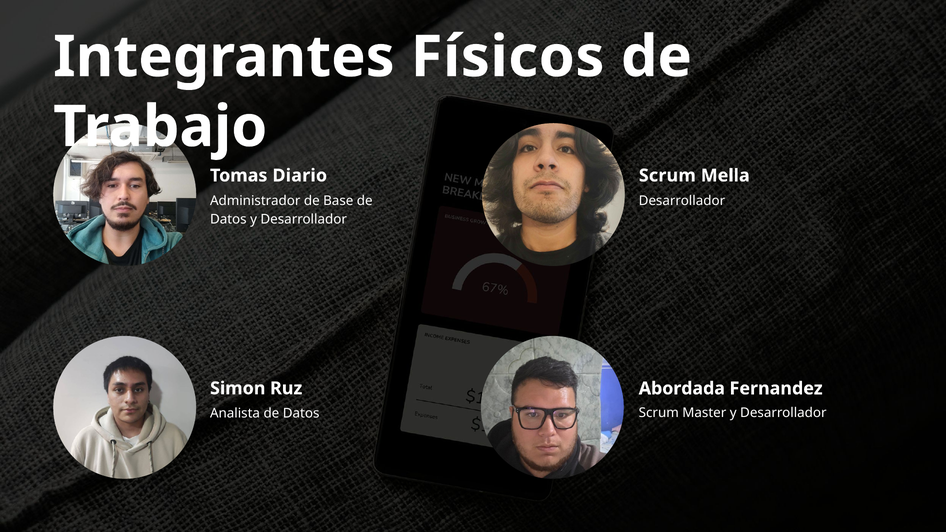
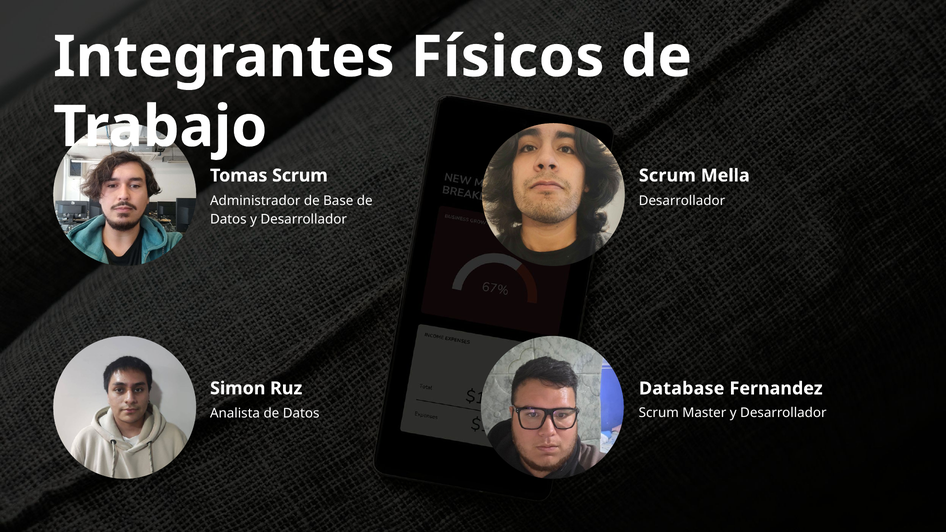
Tomas Diario: Diario -> Scrum (300, 176)
Abordada: Abordada -> Database (682, 389)
